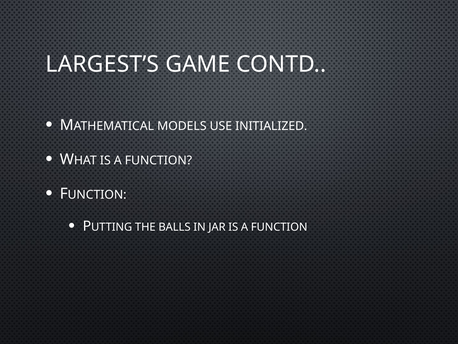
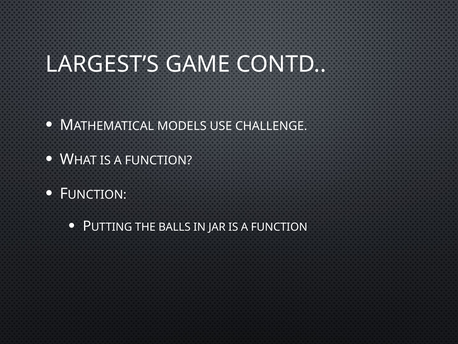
INITIALIZED: INITIALIZED -> CHALLENGE (271, 126)
